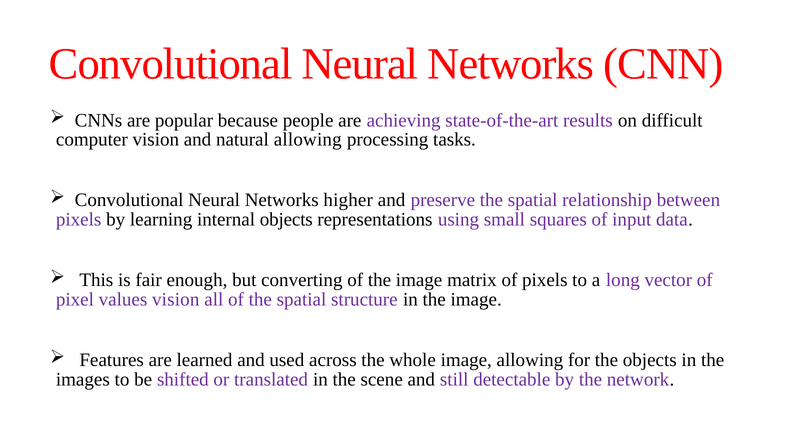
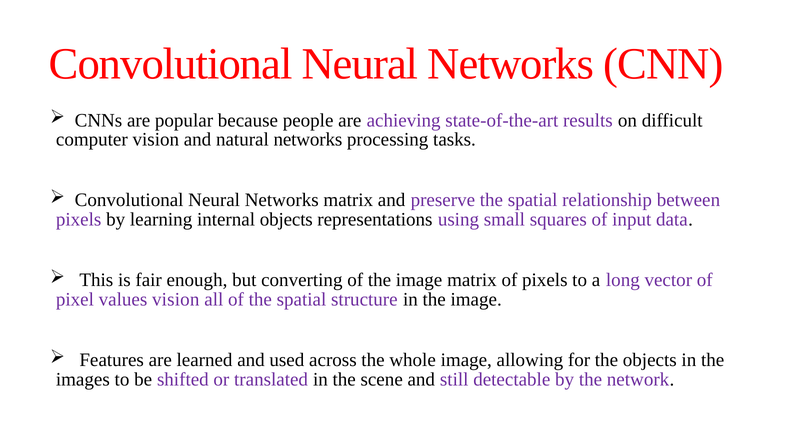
natural allowing: allowing -> networks (308, 140)
Networks higher: higher -> matrix (348, 200)
